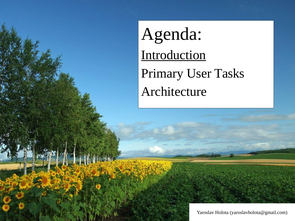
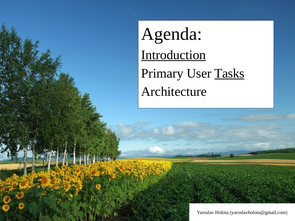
Tasks underline: none -> present (229, 73)
